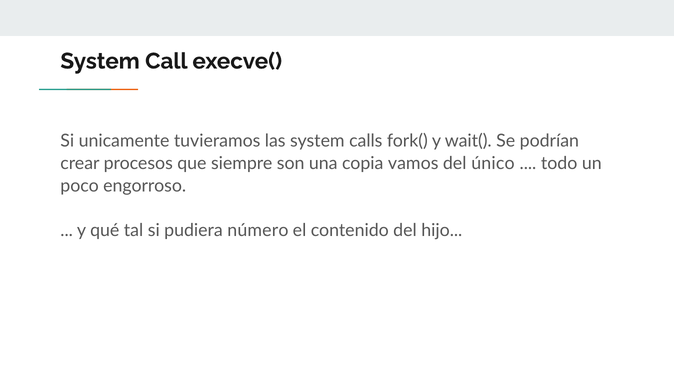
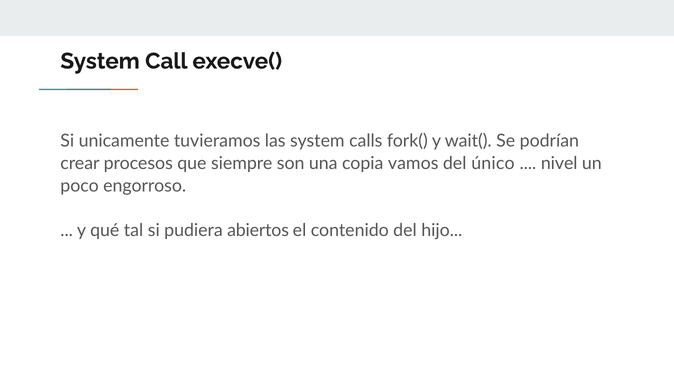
todo: todo -> nivel (559, 164)
número: número -> abiertos (258, 231)
